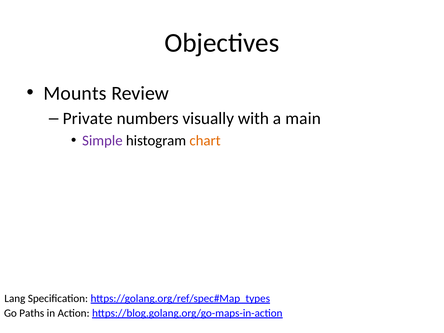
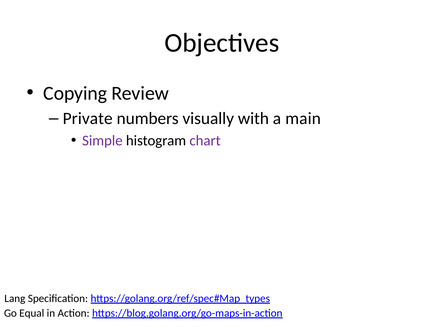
Mounts: Mounts -> Copying (75, 93)
chart colour: orange -> purple (205, 141)
Paths: Paths -> Equal (32, 313)
